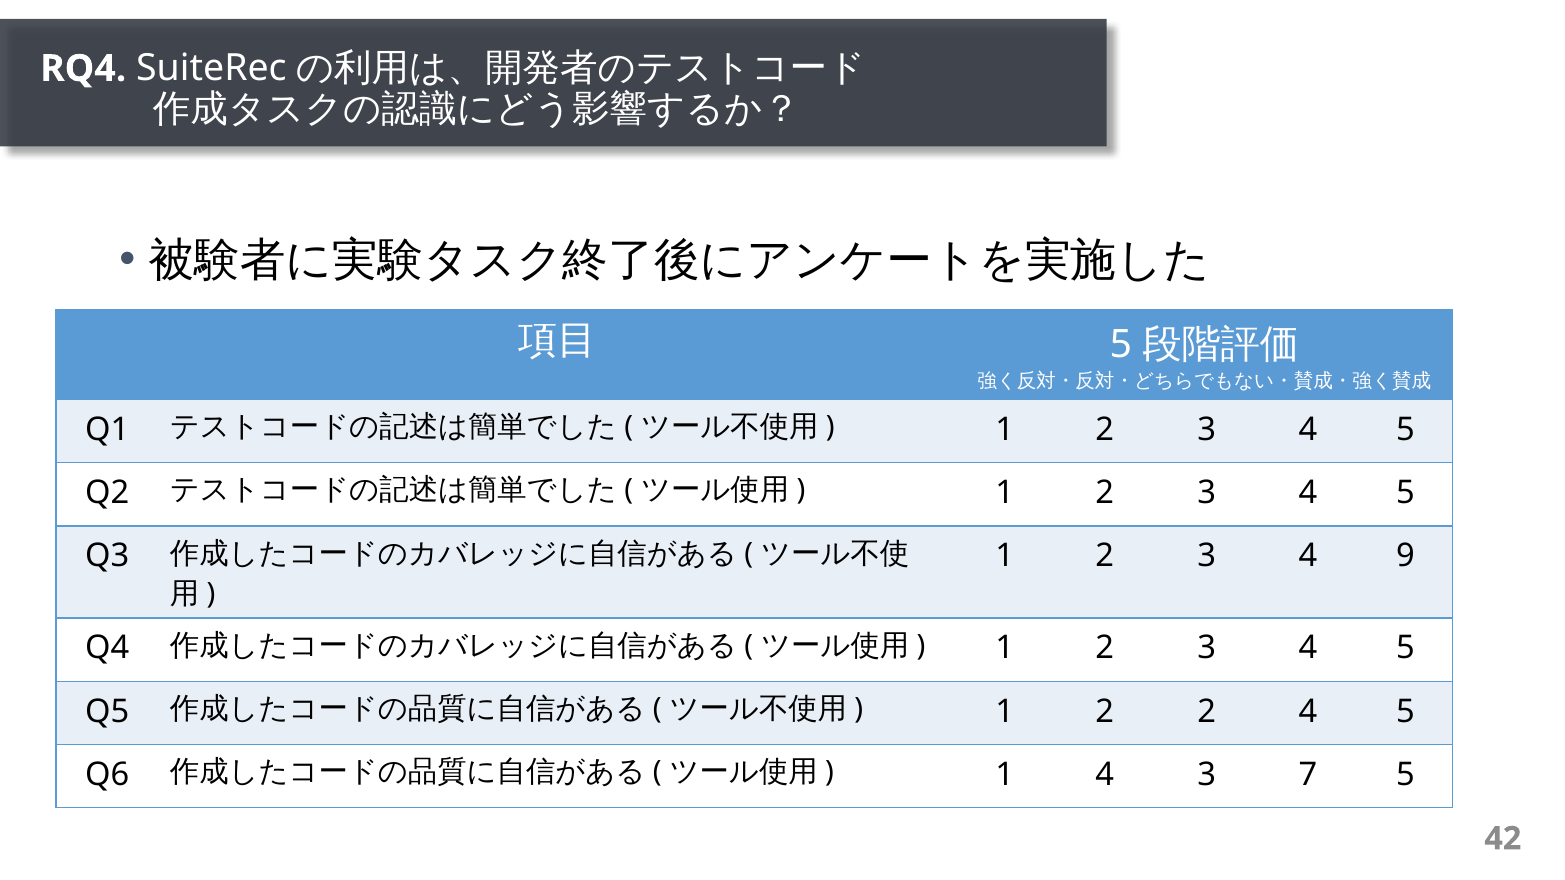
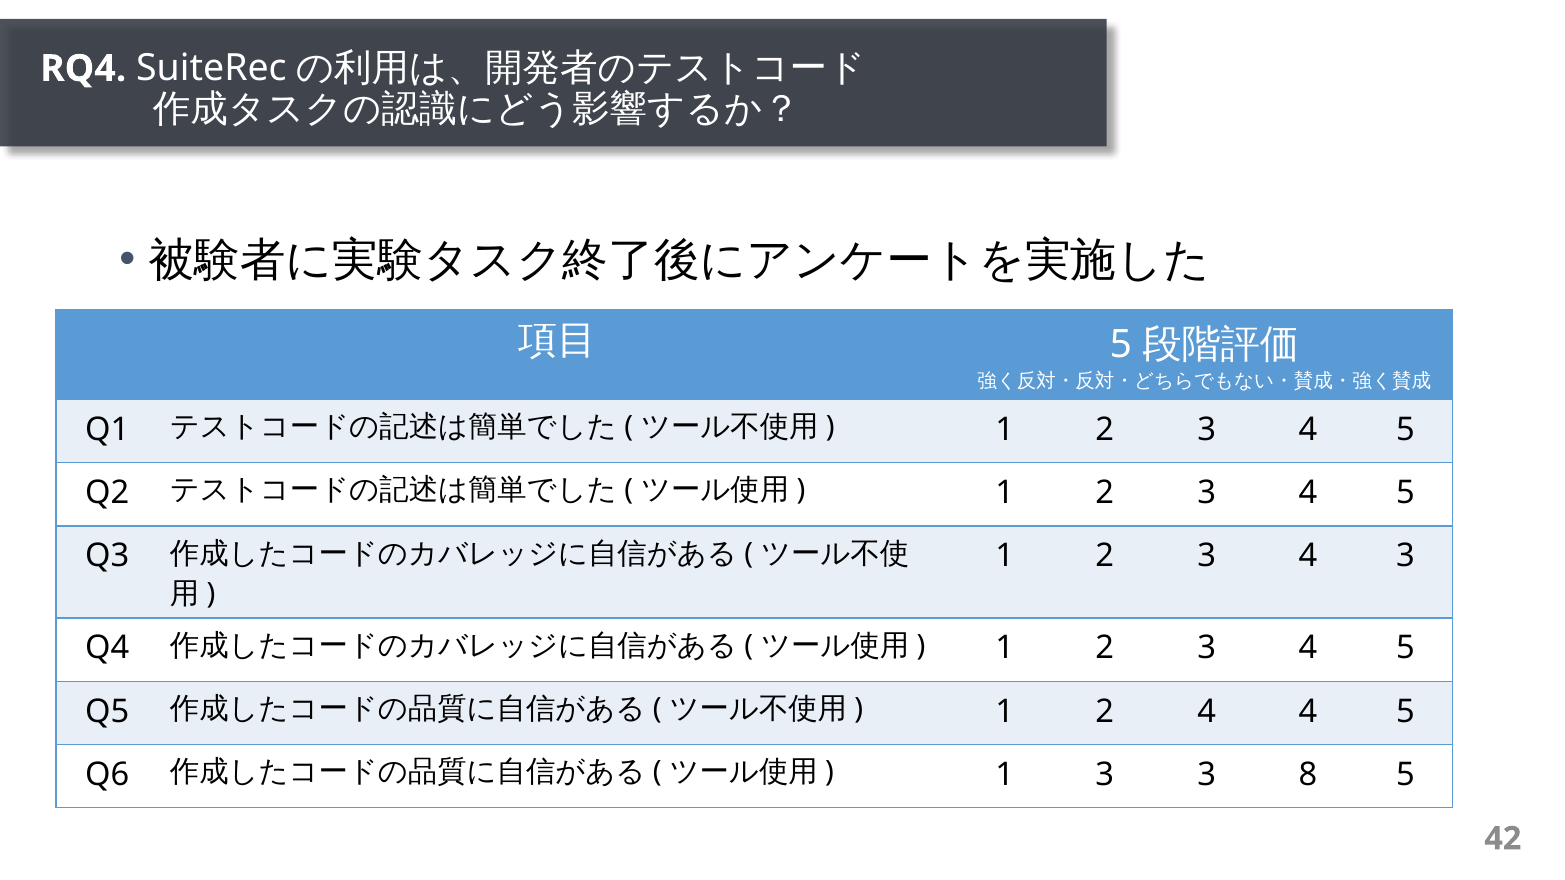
4 9: 9 -> 3 (1405, 556)
2 2: 2 -> 4 (1207, 712)
1 4: 4 -> 3 (1105, 775)
7: 7 -> 8 (1308, 775)
